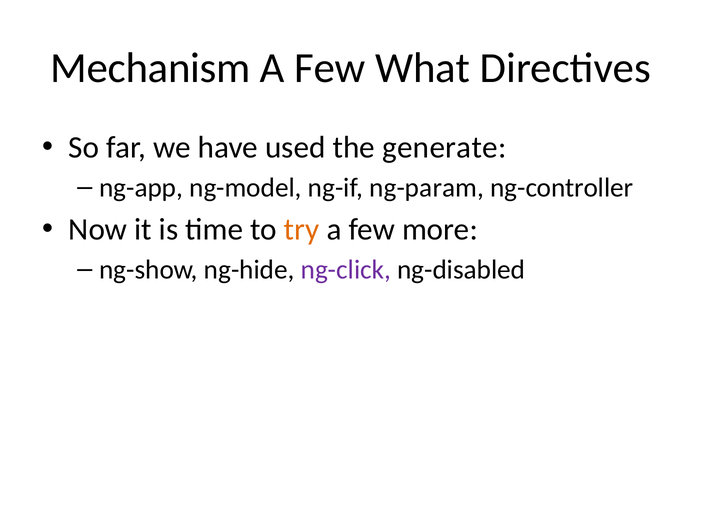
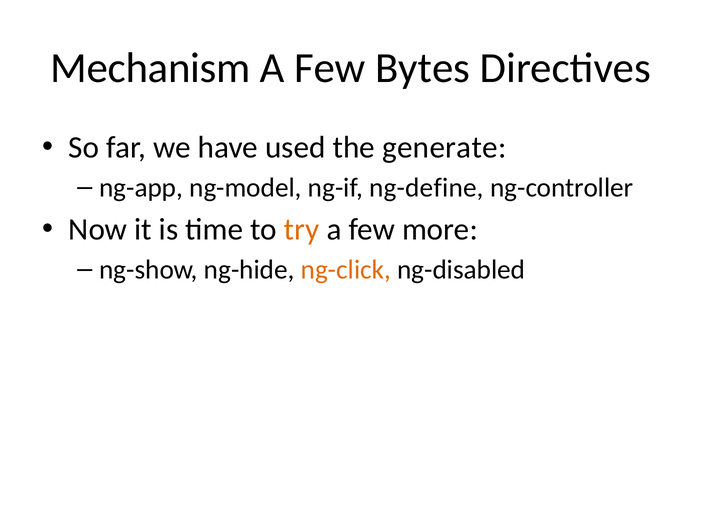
What: What -> Bytes (423, 68)
ng-param: ng-param -> ng-define (427, 188)
ng-click colour: purple -> orange (346, 270)
